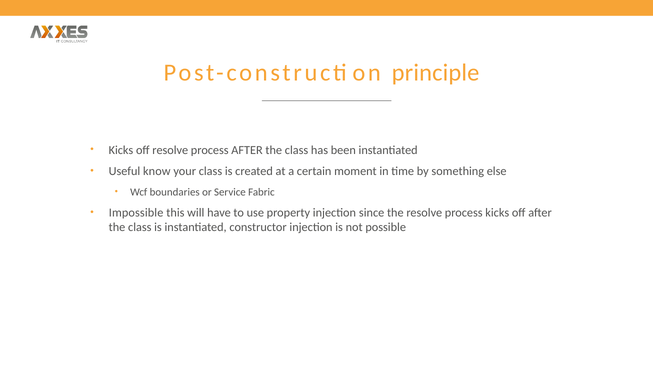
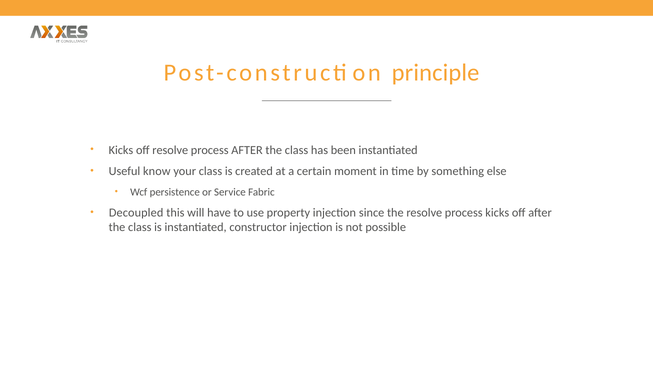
boundaries: boundaries -> persistence (175, 192)
Impossible: Impossible -> Decoupled (136, 213)
